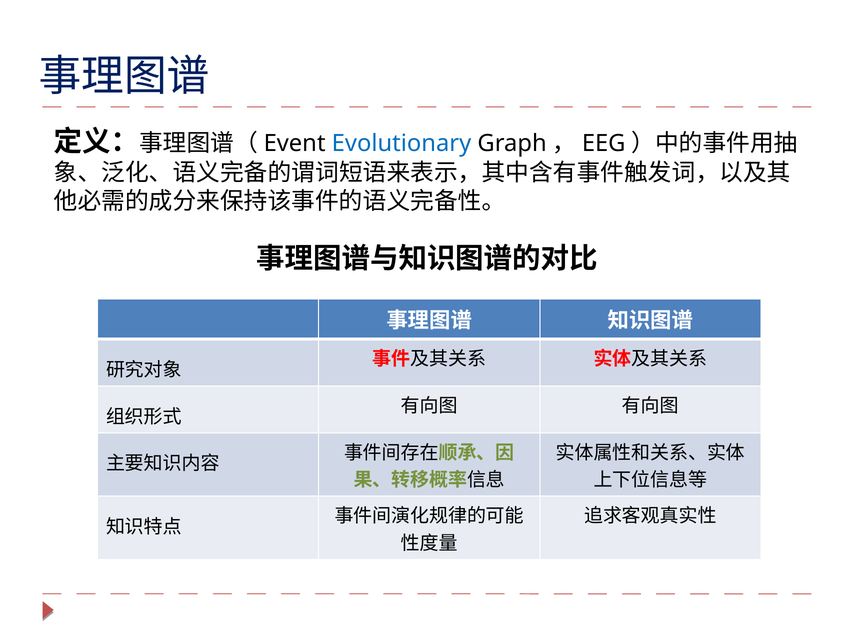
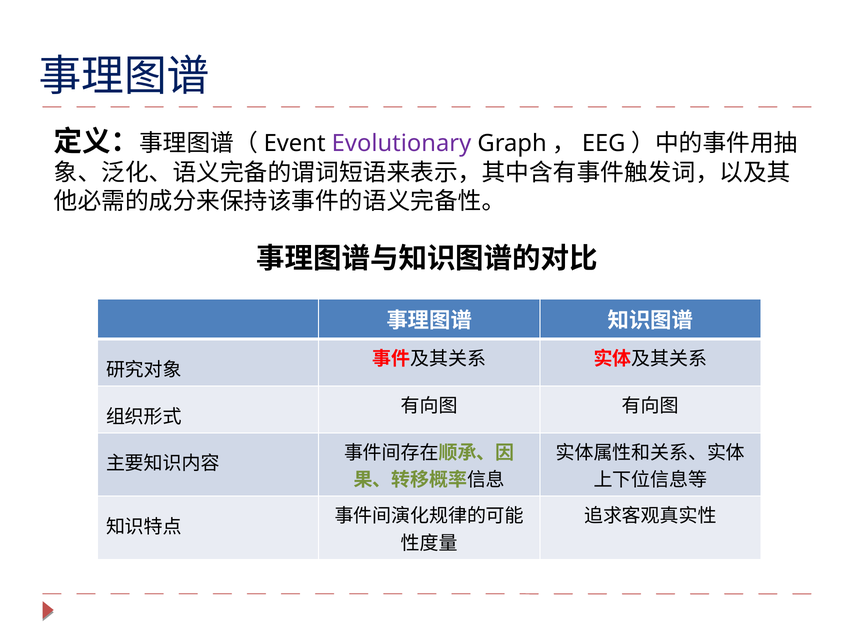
Evolutionary colour: blue -> purple (402, 143)
